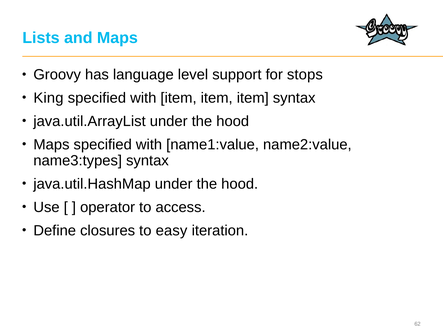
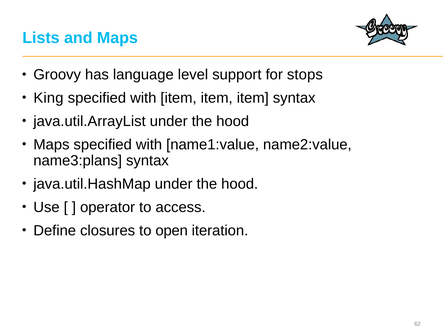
name3:types: name3:types -> name3:plans (78, 161)
easy: easy -> open (172, 231)
